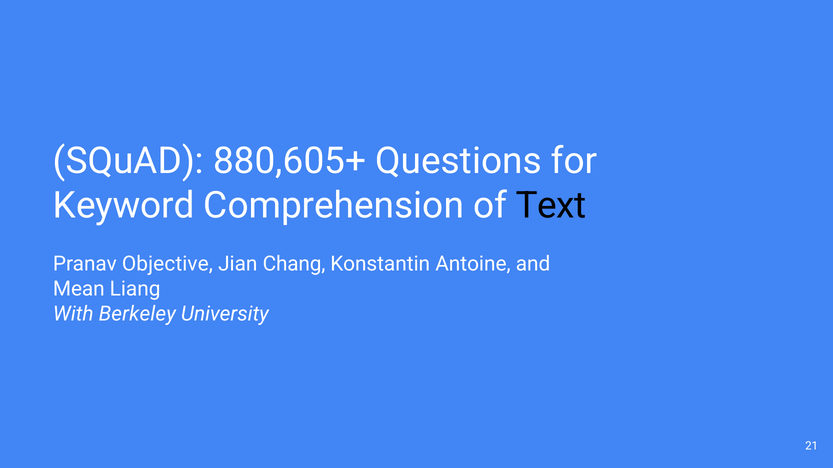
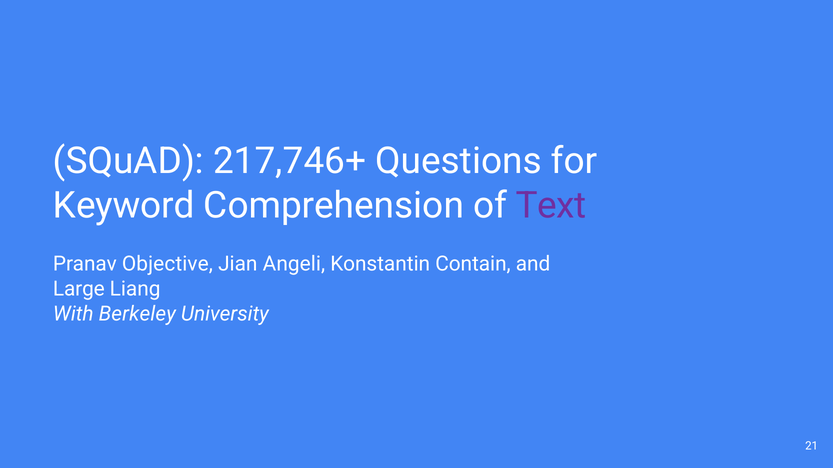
880,605+: 880,605+ -> 217,746+ (290, 161)
Text colour: black -> purple (551, 206)
Chang: Chang -> Angeli (294, 264)
Antoine: Antoine -> Contain (473, 264)
Mean: Mean -> Large (79, 289)
